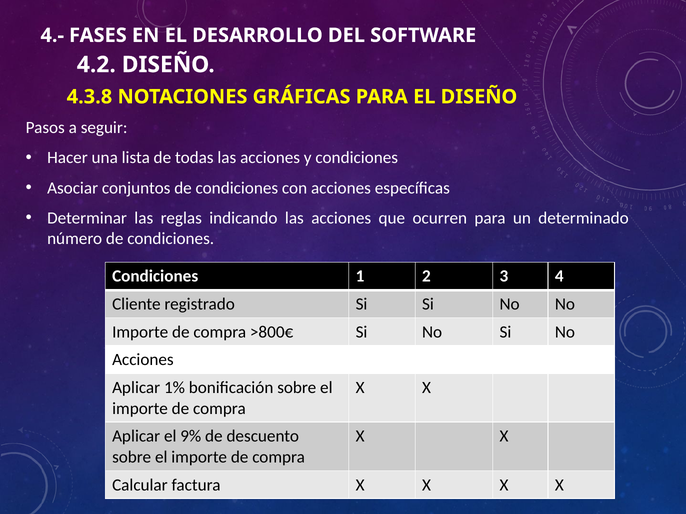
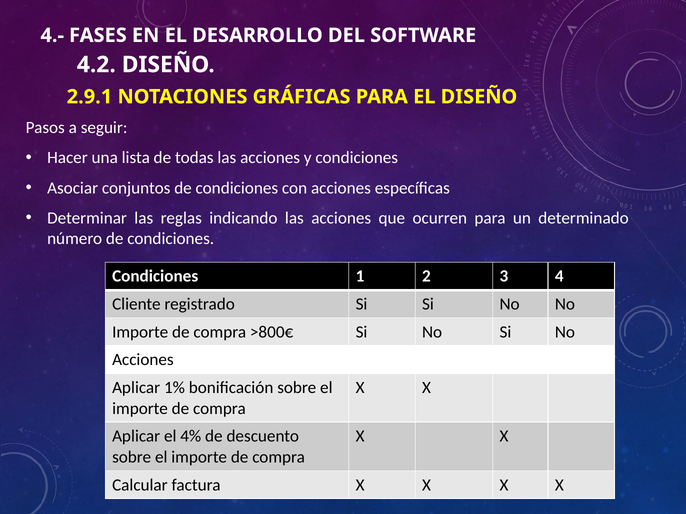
4.3.8: 4.3.8 -> 2.9.1 (89, 97)
9%: 9% -> 4% (191, 437)
